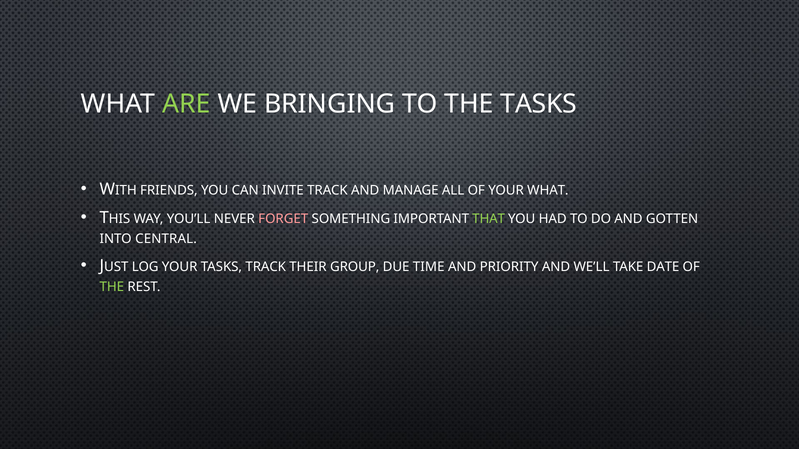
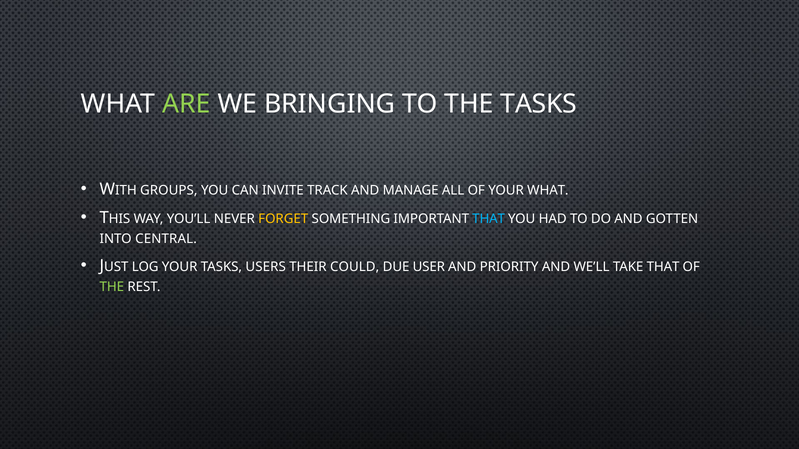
FRIENDS: FRIENDS -> GROUPS (169, 191)
FORGET colour: pink -> yellow (283, 219)
THAT colour: light green -> light blue (489, 219)
TASKS TRACK: TRACK -> USERS (266, 267)
GROUP: GROUP -> COULD (355, 267)
TIME: TIME -> USER (429, 267)
TAKE DATE: DATE -> THAT (663, 267)
